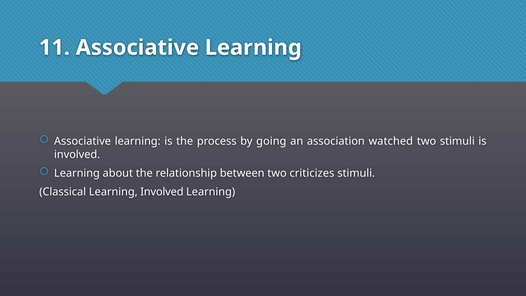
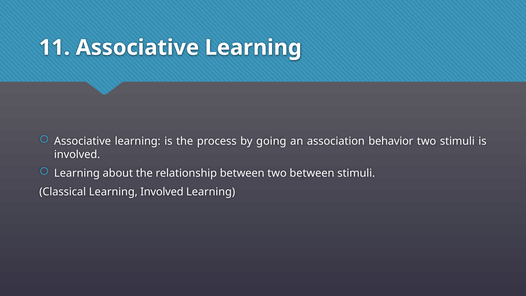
watched: watched -> behavior (391, 141)
two criticizes: criticizes -> between (312, 173)
